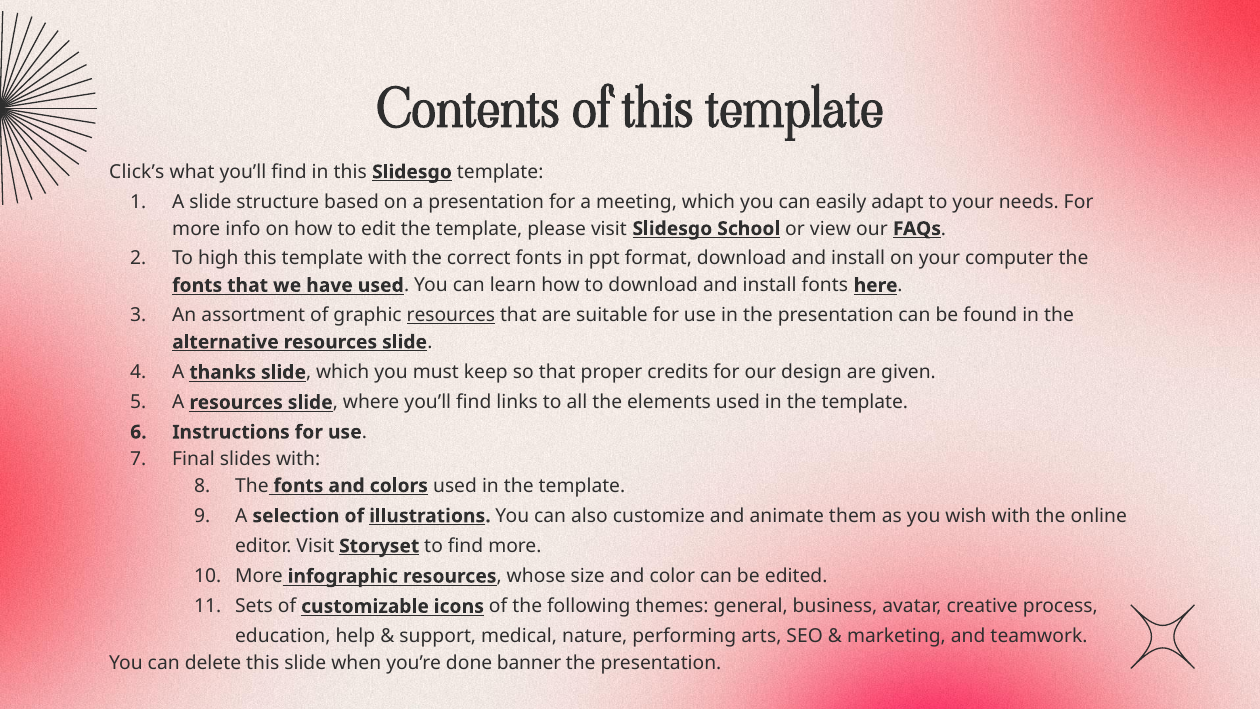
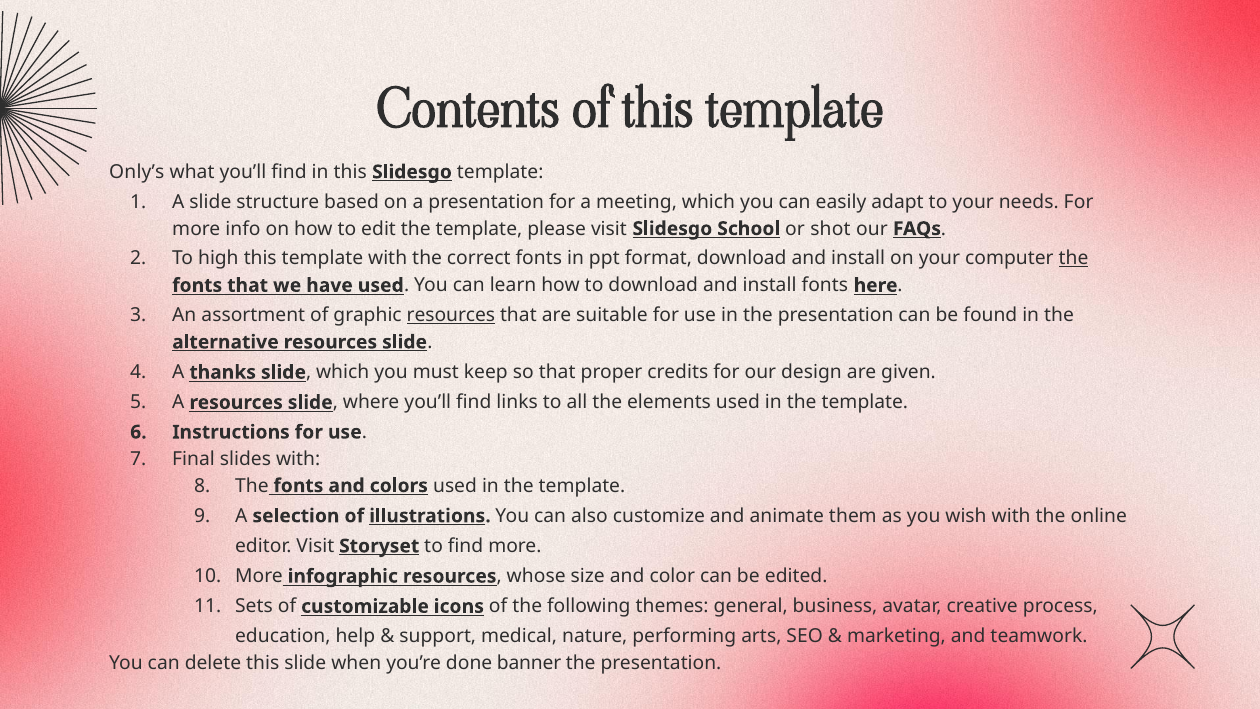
Click’s: Click’s -> Only’s (137, 172)
view: view -> shot (830, 229)
the underline: none -> present (1074, 258)
